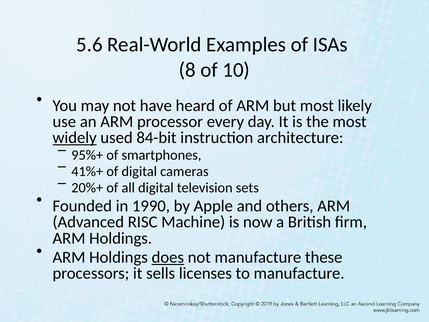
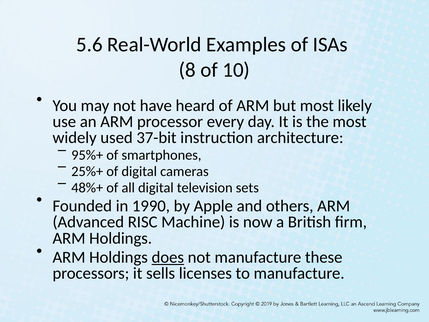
widely underline: present -> none (75, 138)
84-bit: 84-bit -> 37-bit (157, 138)
41%+: 41%+ -> 25%+ (87, 171)
20%+: 20%+ -> 48%+ (87, 188)
